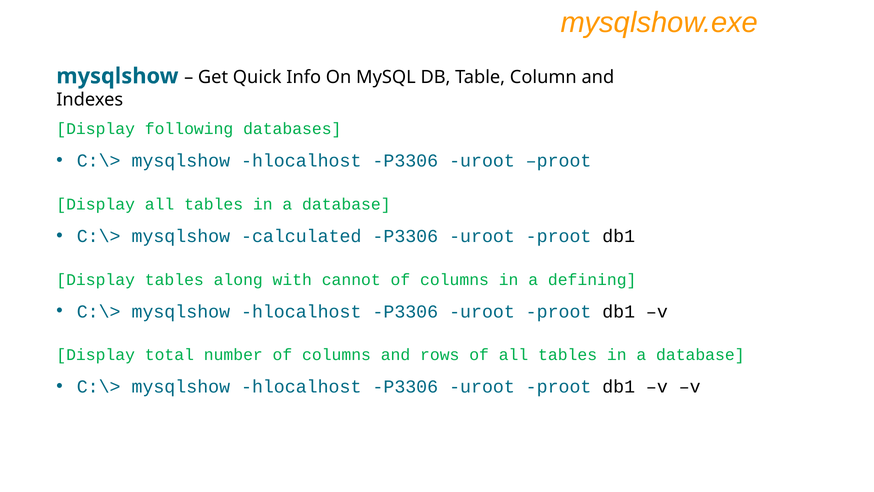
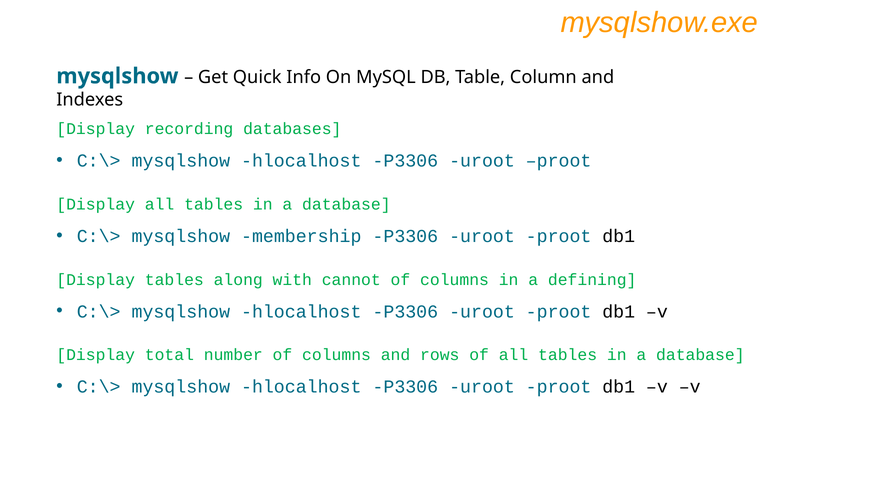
following: following -> recording (189, 129)
calculated: calculated -> membership (301, 236)
